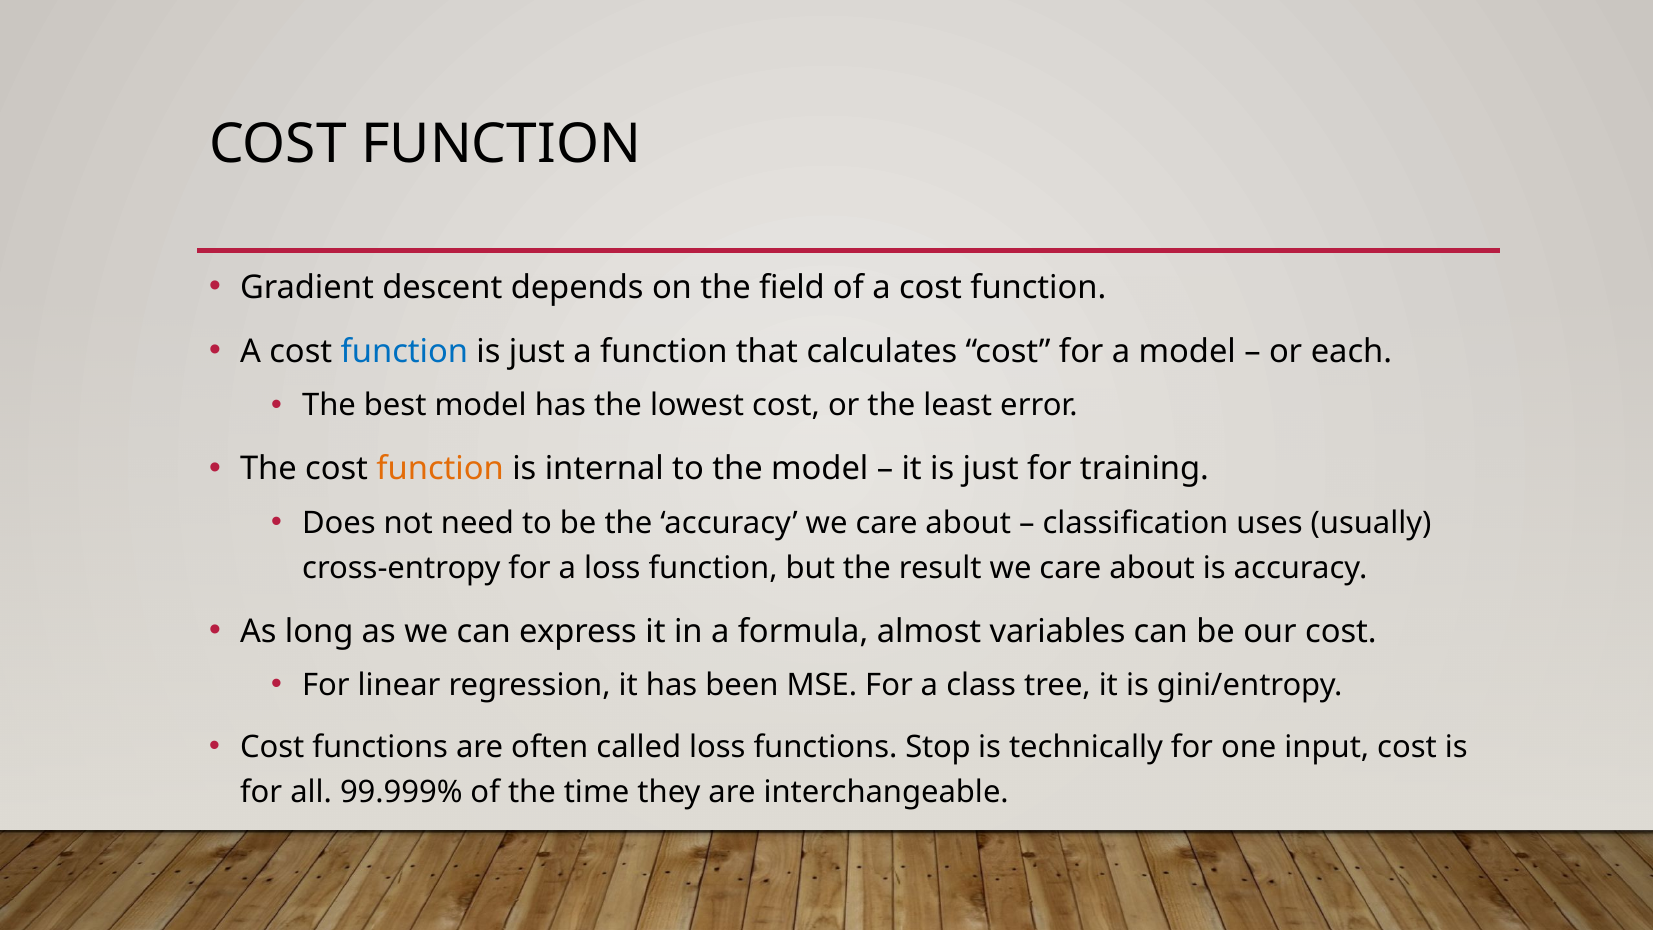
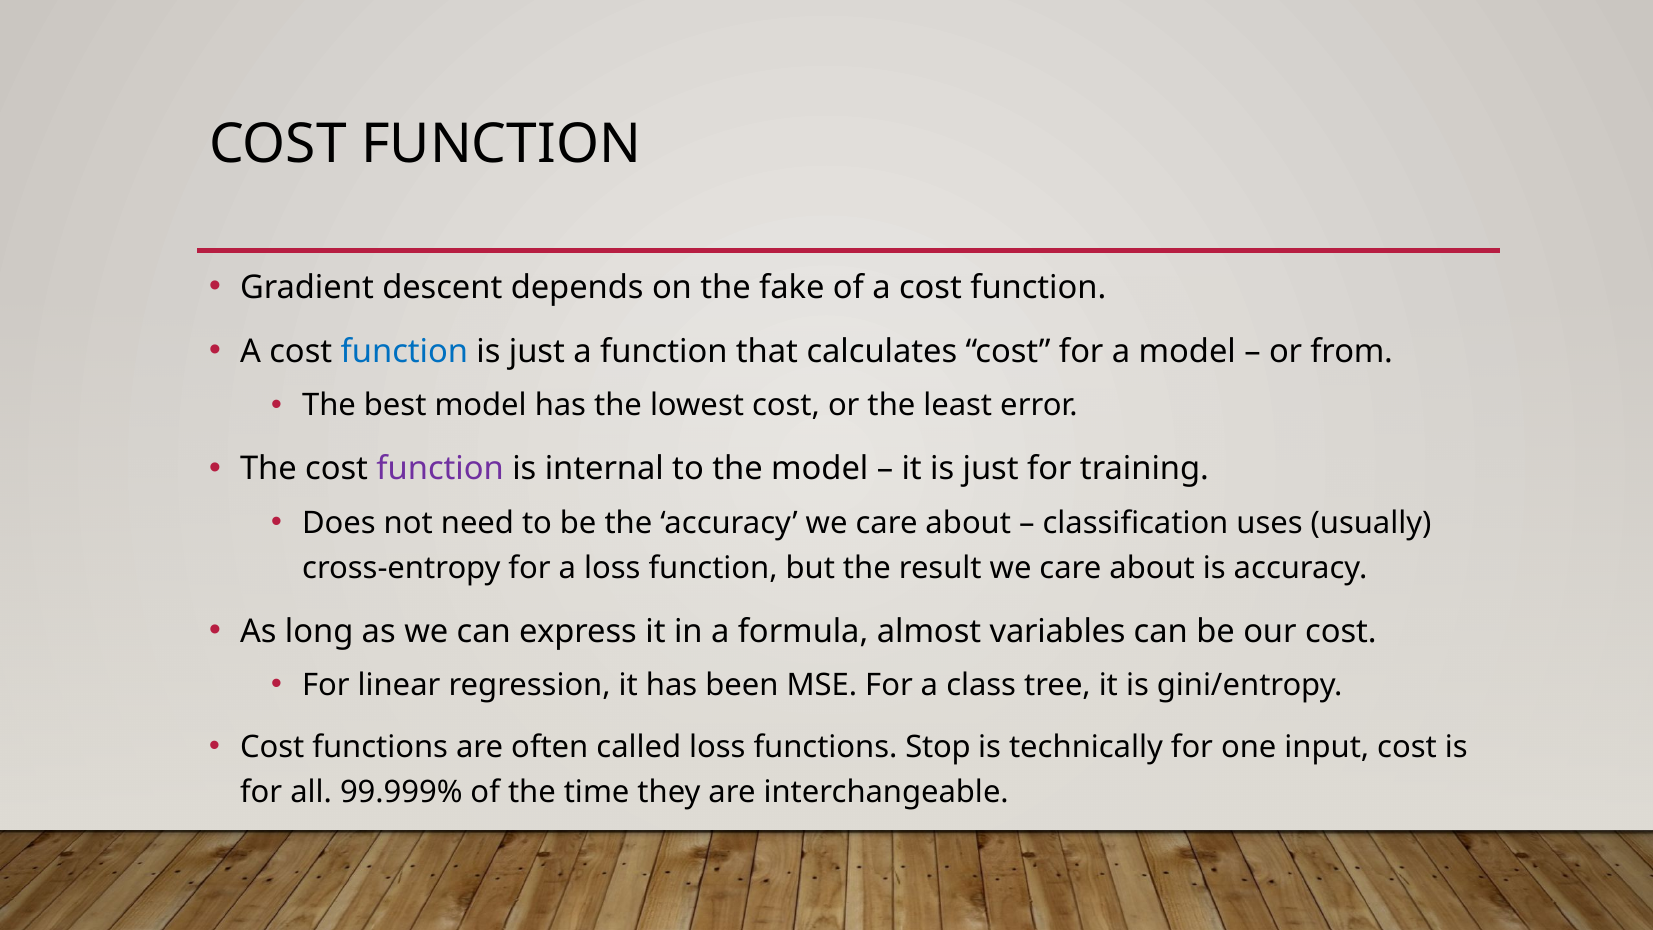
field: field -> fake (792, 287)
each: each -> from (1352, 352)
function colour: orange -> purple (440, 469)
